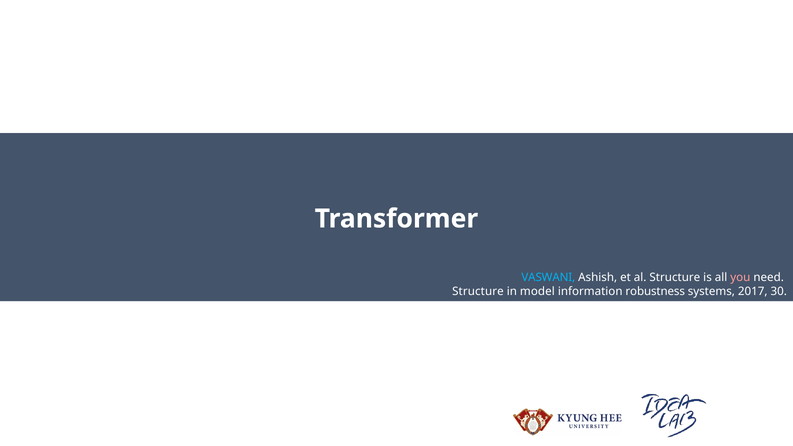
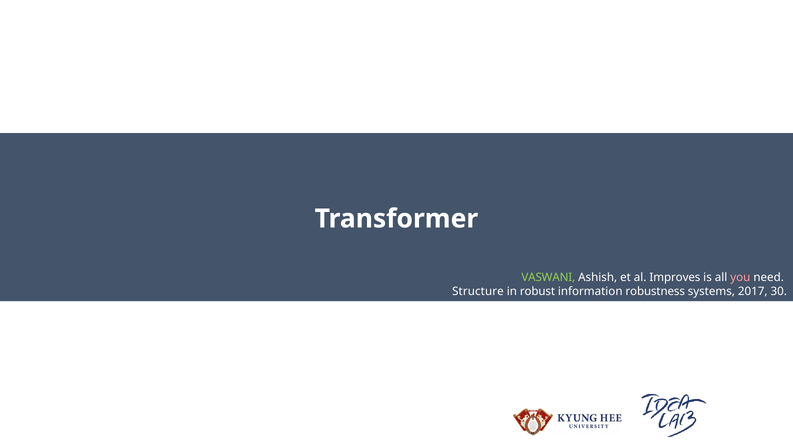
VASWANI colour: light blue -> light green (548, 277)
al Structure: Structure -> Improves (675, 277)
model: model -> robust (537, 291)
